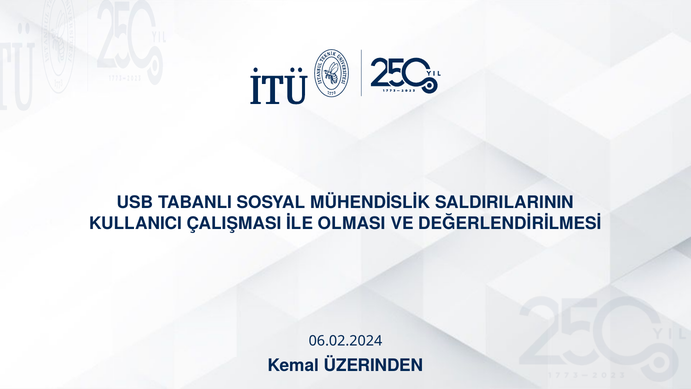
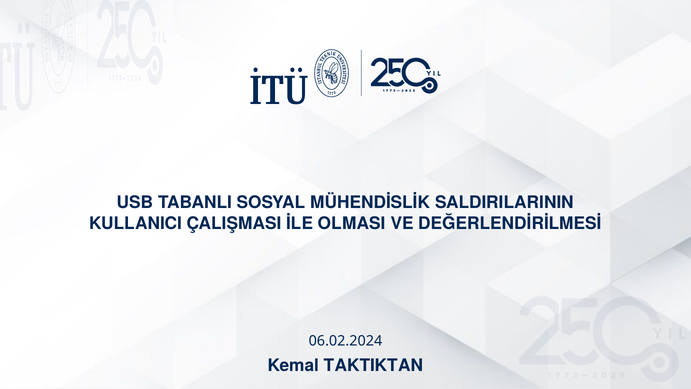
ÜZERINDEN: ÜZERINDEN -> TAKTIKTAN (374, 365)
